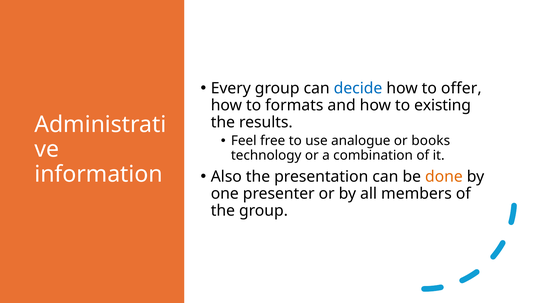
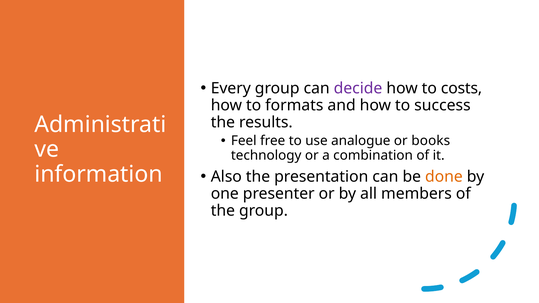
decide colour: blue -> purple (358, 88)
offer: offer -> costs (461, 88)
existing: existing -> success (442, 105)
